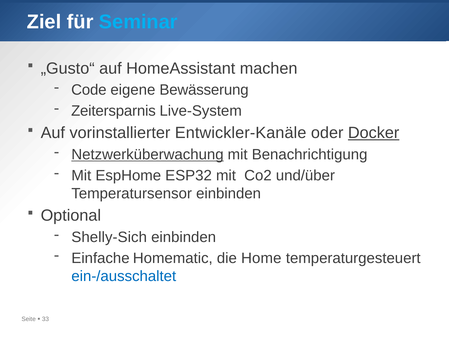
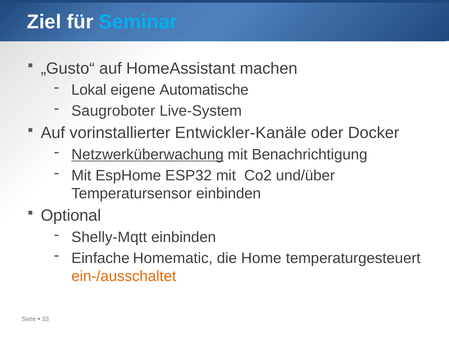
Code: Code -> Lokal (89, 90)
Bewässerung: Bewässerung -> Automatische (204, 90)
Zeitersparnis: Zeitersparnis -> Saugroboter (113, 111)
Docker underline: present -> none (374, 133)
Shelly-Sich: Shelly-Sich -> Shelly-Mqtt (109, 237)
ein-/ausschaltet colour: blue -> orange (124, 276)
